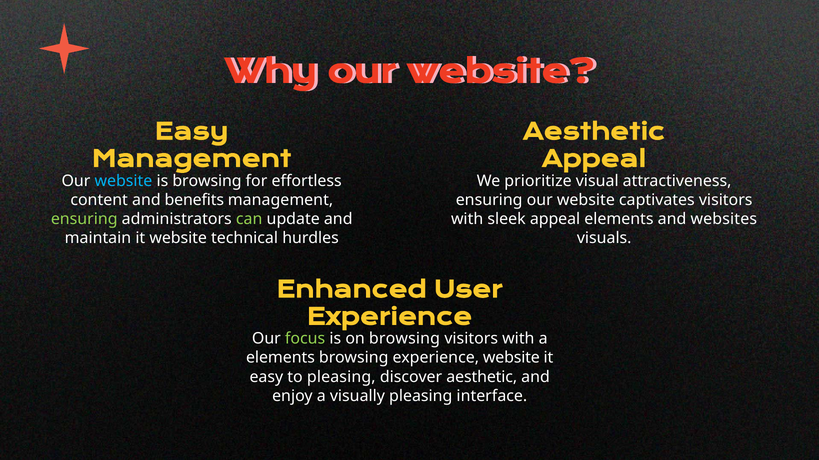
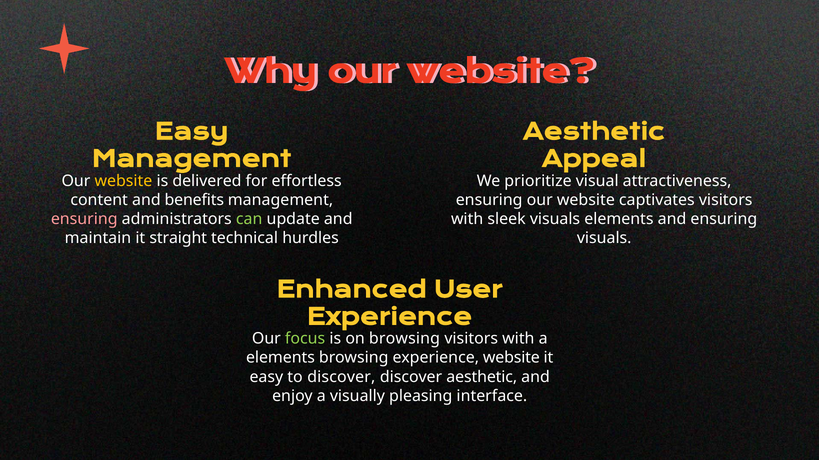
website colour: light blue -> yellow (123, 181)
is browsing: browsing -> delivered (207, 181)
ensuring colour: light green -> pink (84, 219)
sleek appeal: appeal -> visuals (555, 219)
and websites: websites -> ensuring (724, 219)
it website: website -> straight (178, 238)
to pleasing: pleasing -> discover (341, 377)
